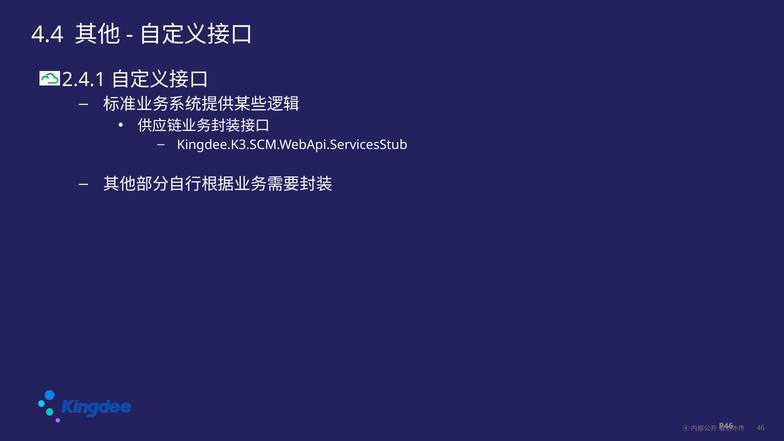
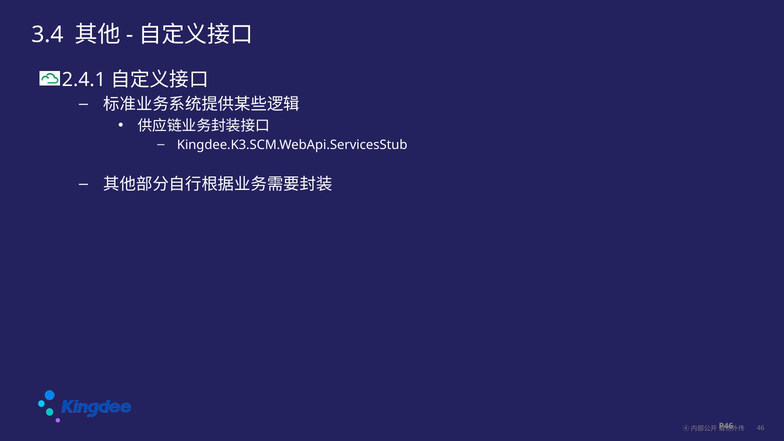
4.4: 4.4 -> 3.4 (47, 35)
